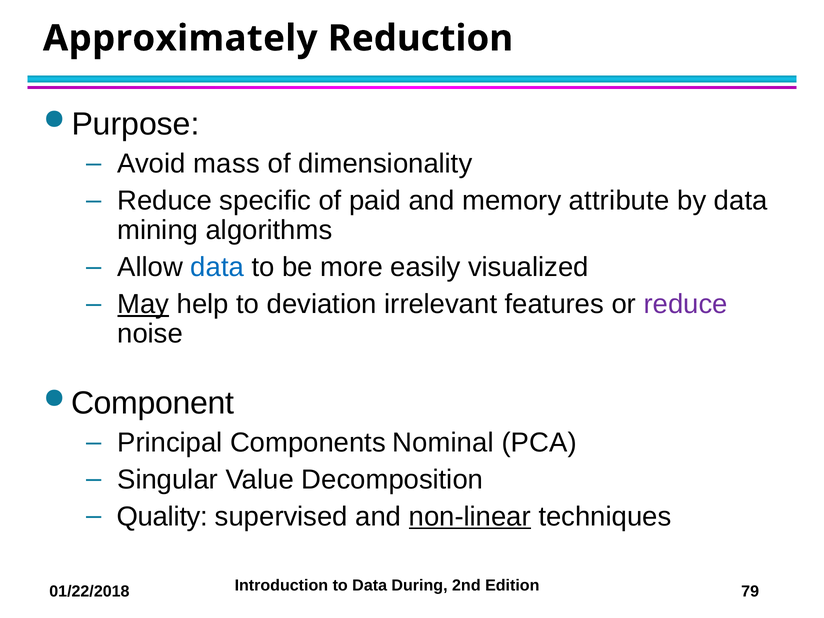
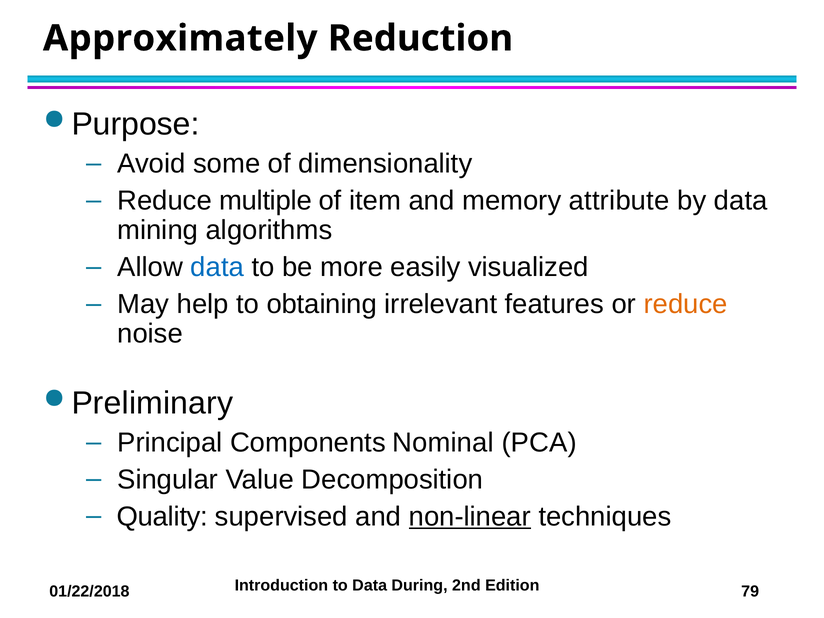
mass: mass -> some (227, 164)
specific: specific -> multiple (265, 201)
paid: paid -> item (375, 201)
May underline: present -> none (143, 304)
deviation: deviation -> obtaining (322, 304)
reduce colour: purple -> orange (686, 304)
Component: Component -> Preliminary (152, 403)
